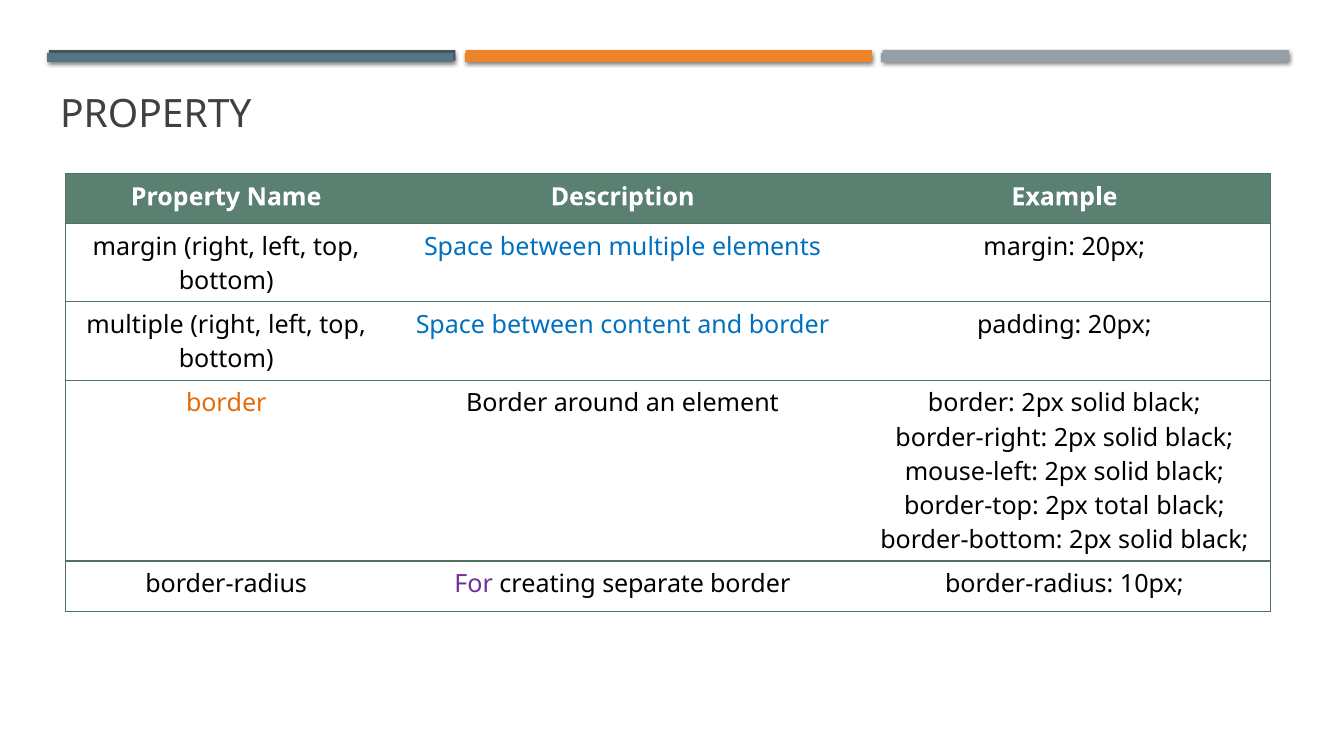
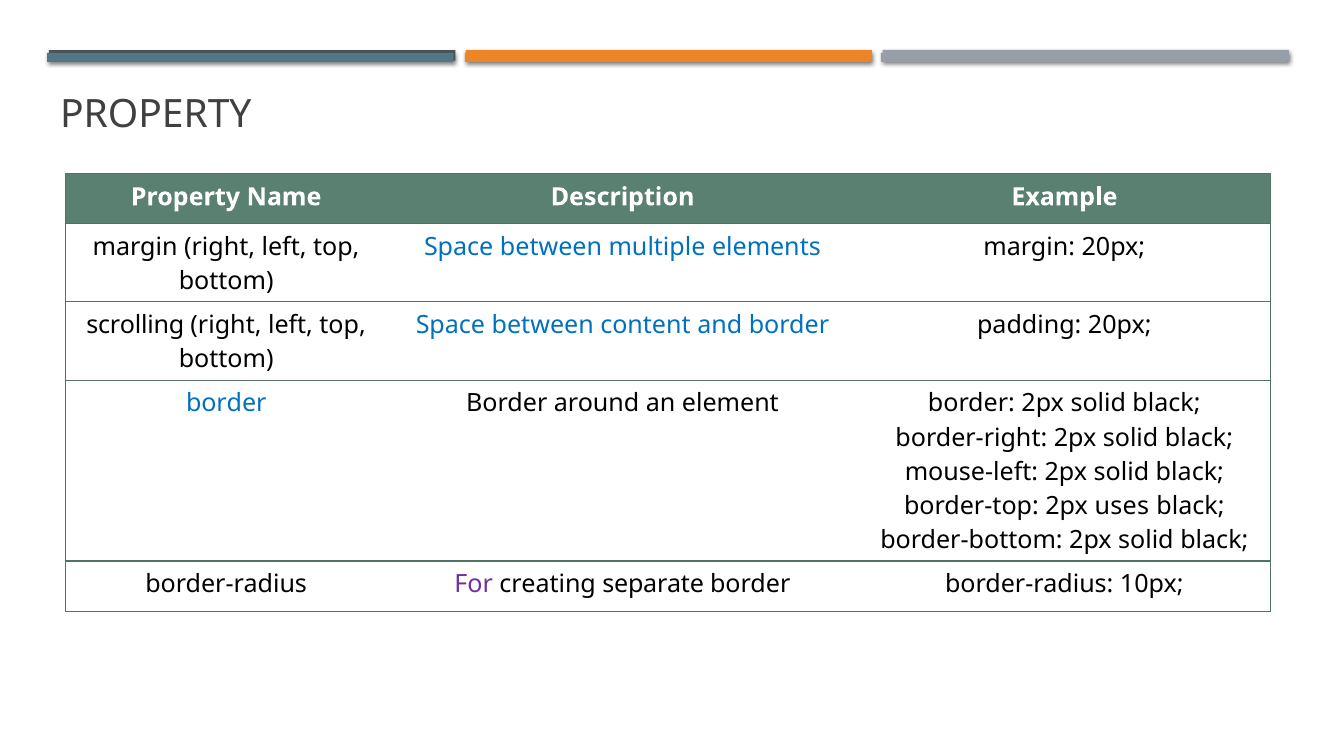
multiple: multiple -> scrolling (135, 325)
border colour: orange -> blue (226, 404)
total: total -> uses (1122, 506)
